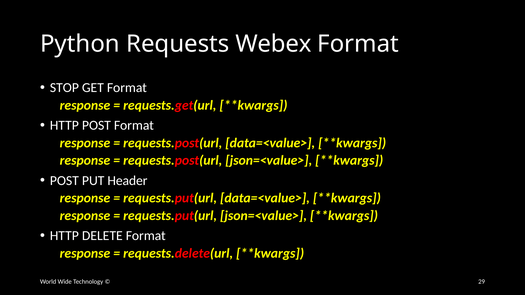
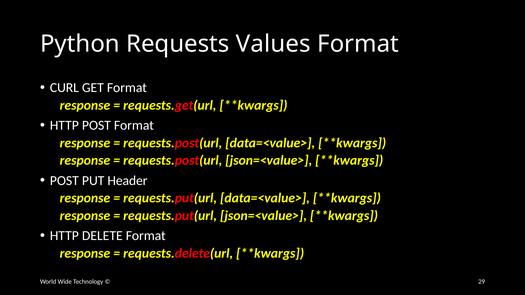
Webex: Webex -> Values (273, 44)
STOP: STOP -> CURL (64, 88)
